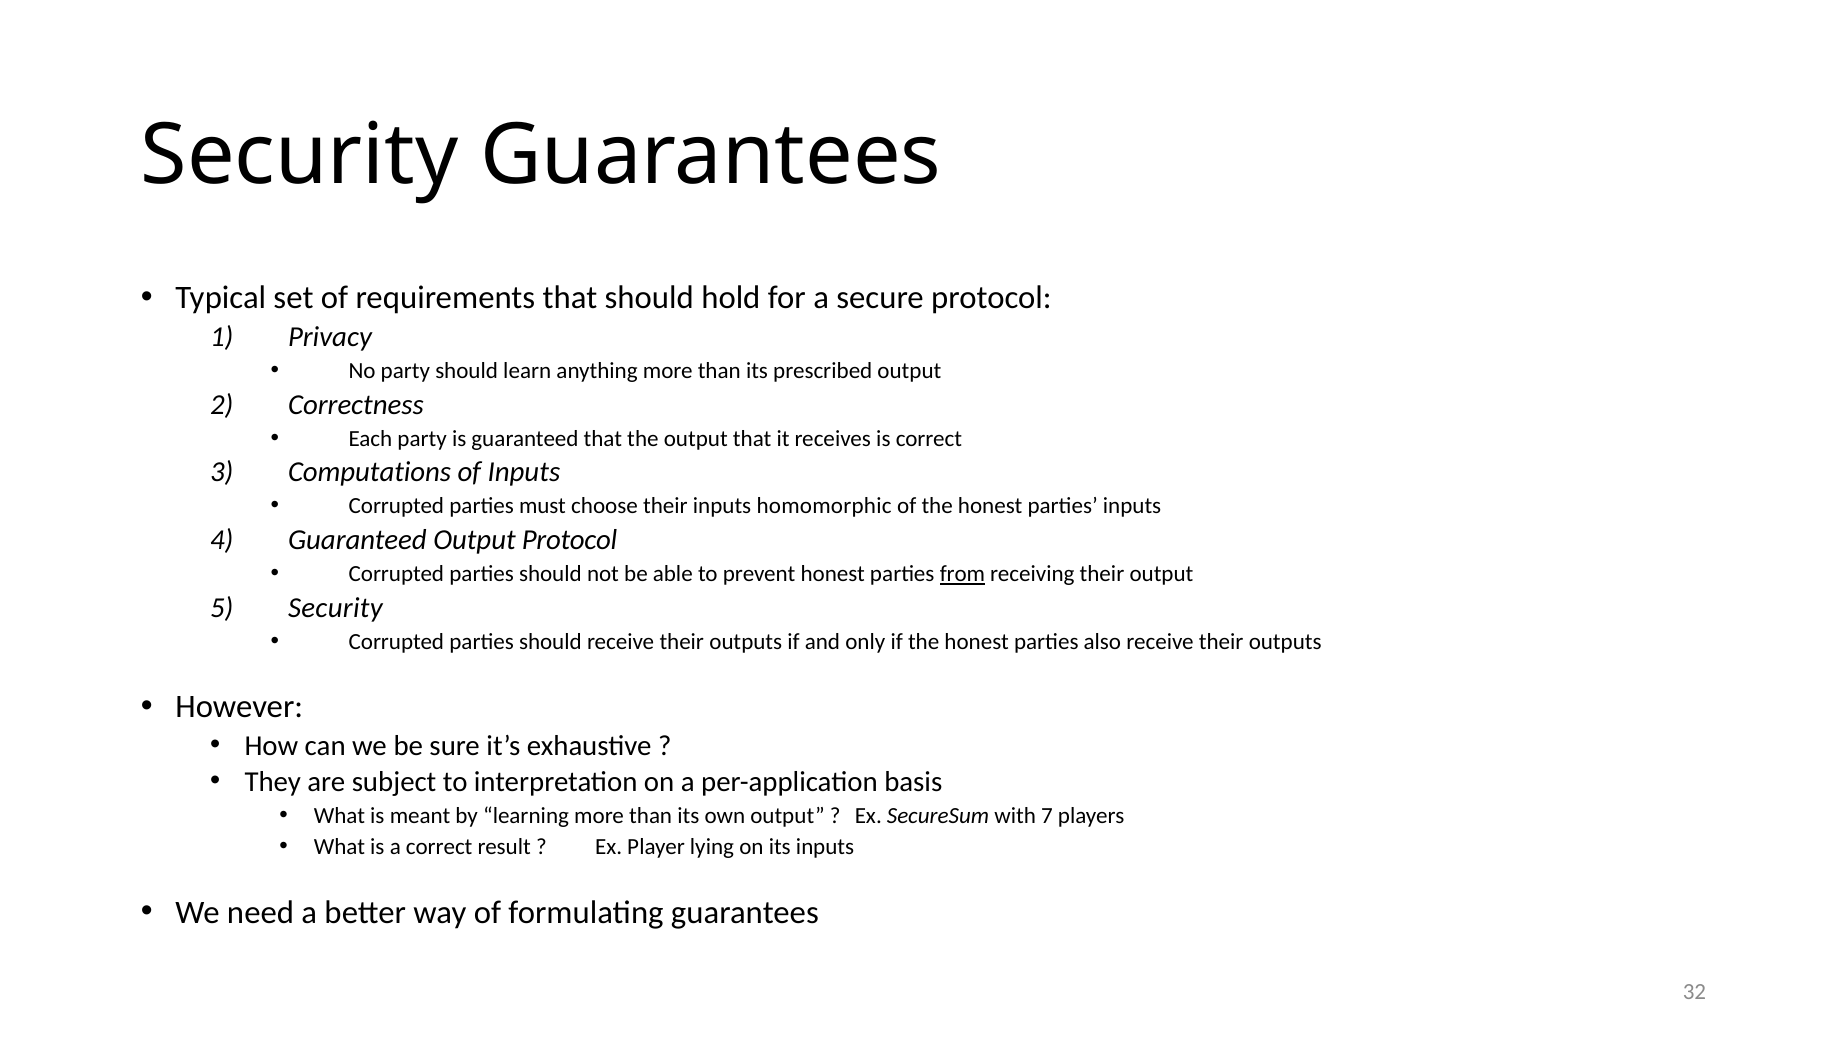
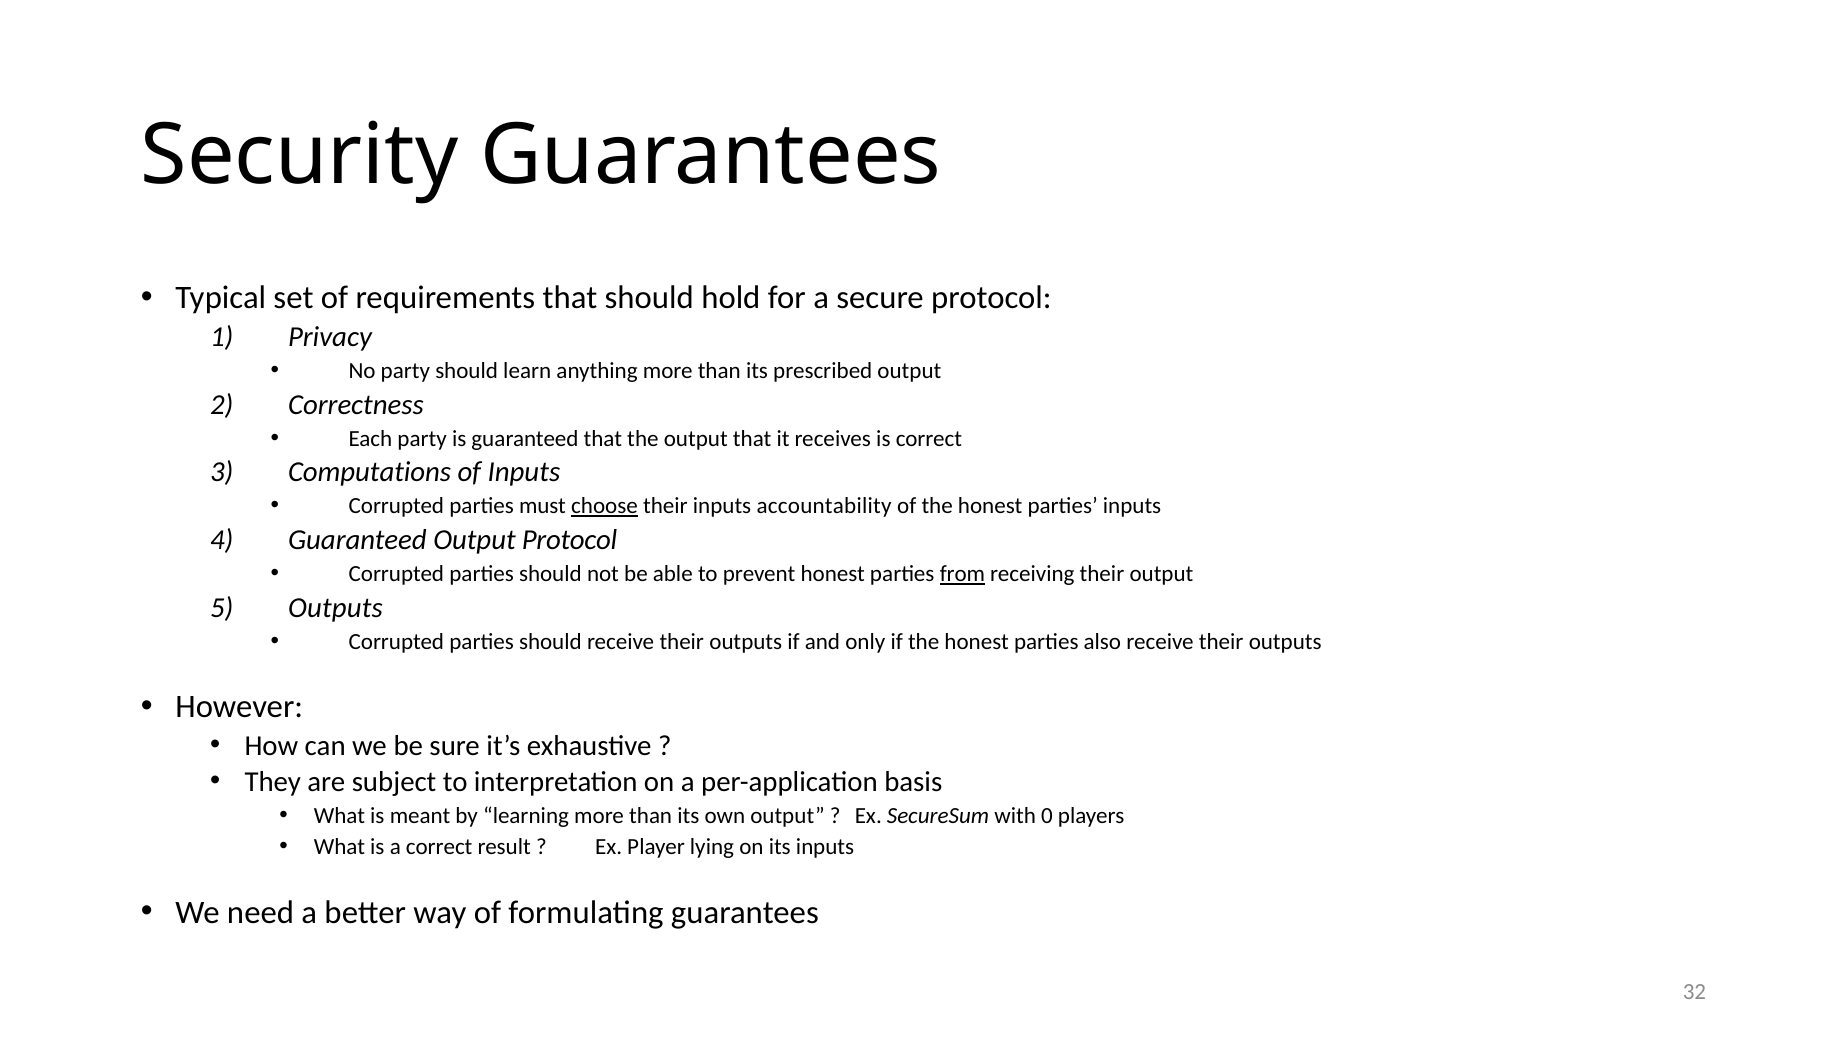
choose underline: none -> present (605, 506)
homomorphic: homomorphic -> accountability (824, 506)
Security: Security -> Outputs (335, 608)
7: 7 -> 0 (1047, 816)
